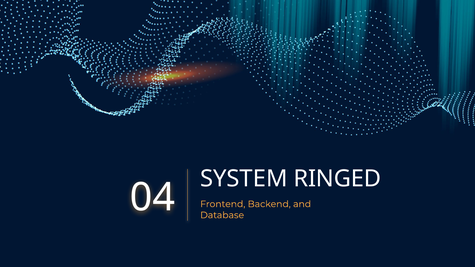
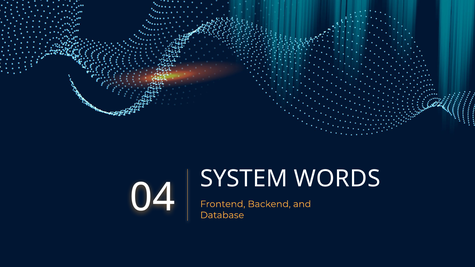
RINGED: RINGED -> WORDS (337, 179)
